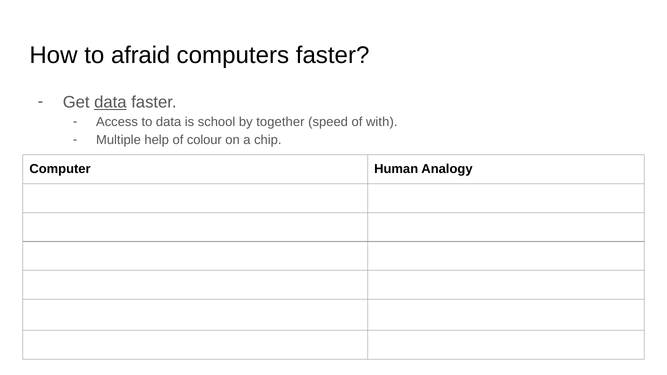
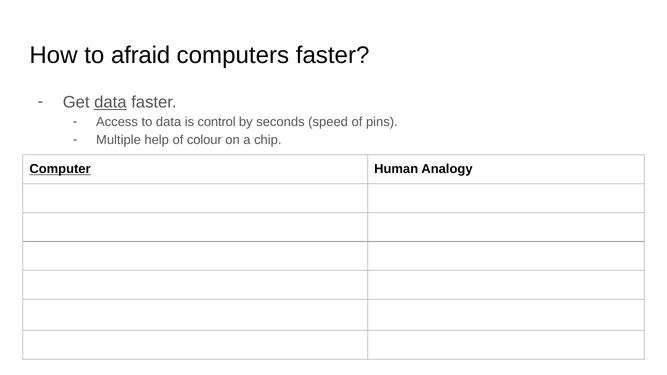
school: school -> control (217, 122)
together: together -> seconds (280, 122)
with: with -> pins (382, 122)
Computer underline: none -> present (60, 169)
